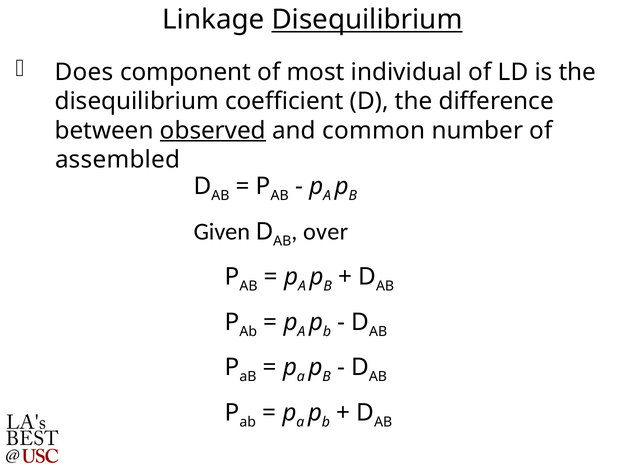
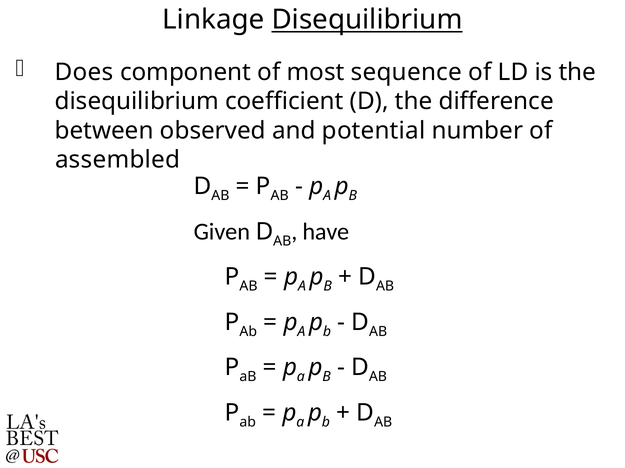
individual: individual -> sequence (406, 72)
observed underline: present -> none (213, 131)
common: common -> potential (374, 131)
over: over -> have (326, 232)
